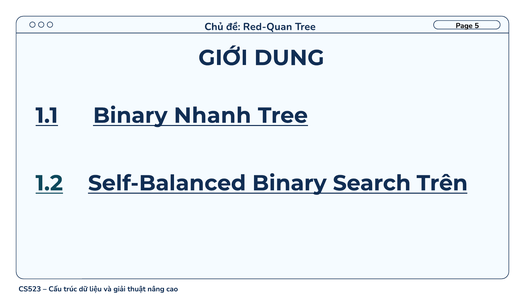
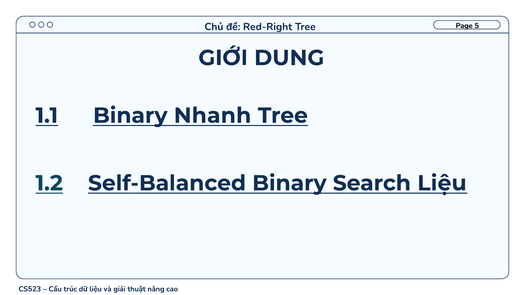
Red-Quan: Red-Quan -> Red-Right (268, 27)
Search Trên: Trên -> Liệu (442, 183)
